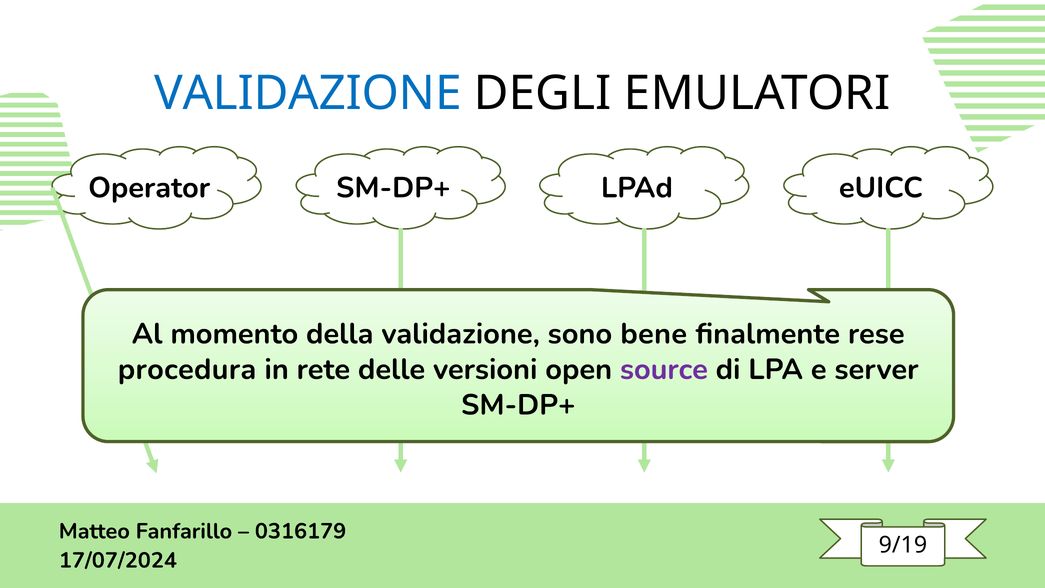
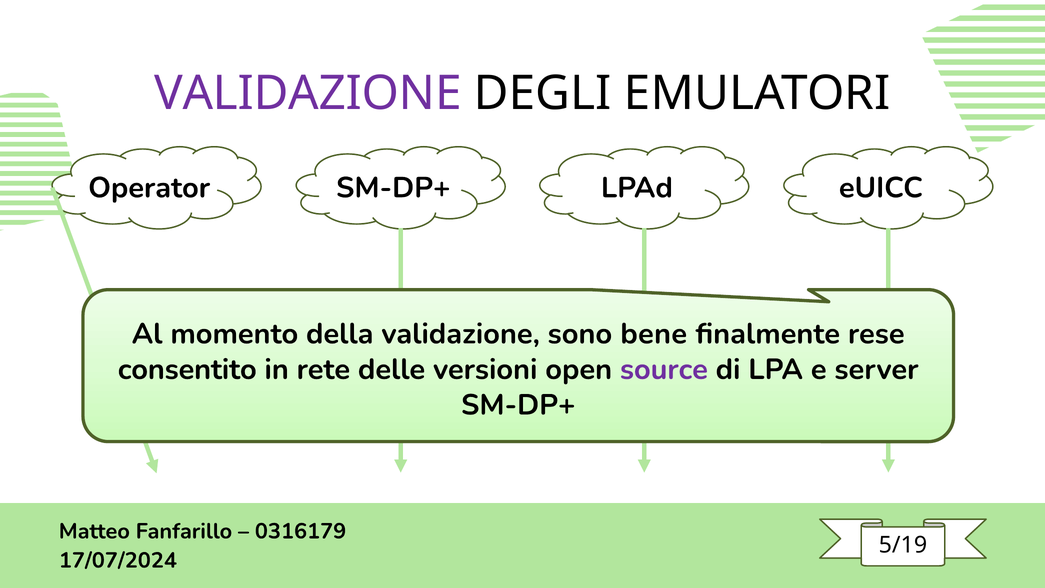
VALIDAZIONE colour: blue -> purple (308, 93)
procedura: procedura -> consentito (187, 369)
9/19: 9/19 -> 5/19 (903, 545)
